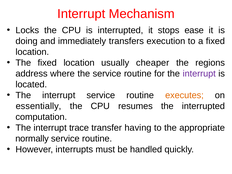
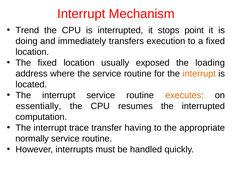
Locks: Locks -> Trend (27, 30)
ease: ease -> point (194, 30)
cheaper: cheaper -> exposed (153, 63)
regions: regions -> loading (210, 63)
interrupt colour: purple -> orange (199, 74)
